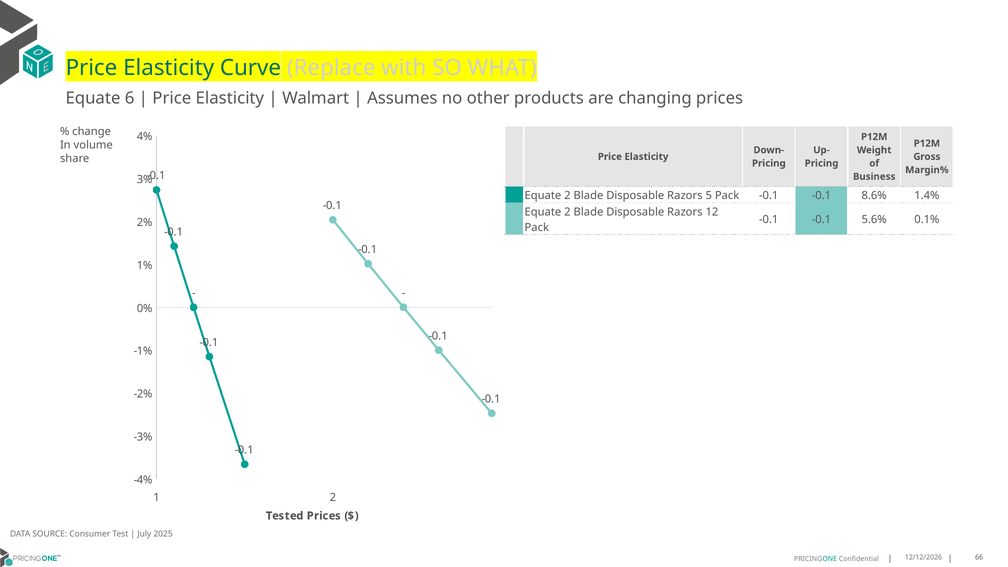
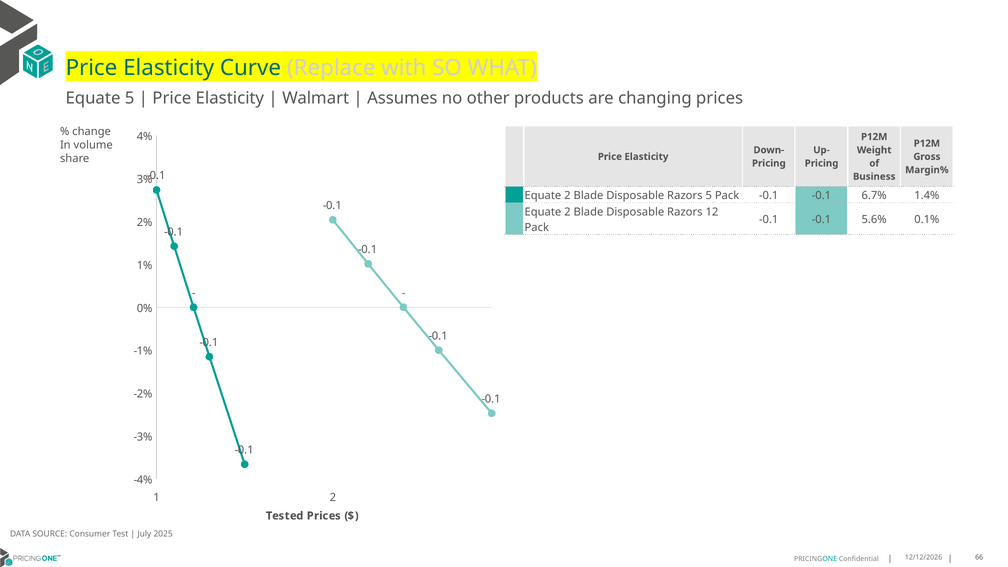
Equate 6: 6 -> 5 (130, 98)
8.6%: 8.6% -> 6.7% (874, 195)
